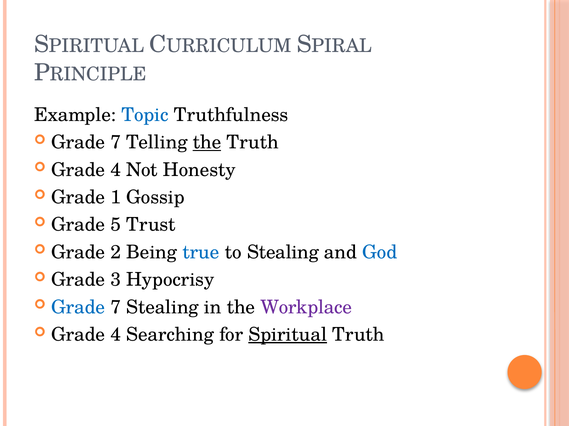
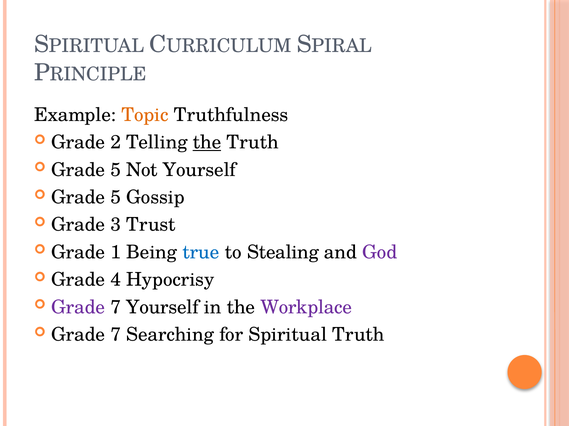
Topic colour: blue -> orange (145, 115)
7: 7 -> 2 (116, 143)
4: 4 -> 5 (116, 170)
Not Honesty: Honesty -> Yourself (199, 170)
1: 1 -> 5 (116, 198)
5: 5 -> 3 (116, 225)
2: 2 -> 1 (116, 253)
God colour: blue -> purple (380, 253)
3: 3 -> 4 (116, 280)
Grade colour: blue -> purple (78, 308)
7 Stealing: Stealing -> Yourself (162, 308)
4: 4 -> 7 (116, 335)
Spiritual underline: present -> none (288, 335)
